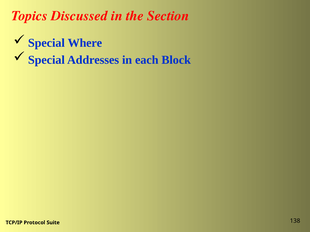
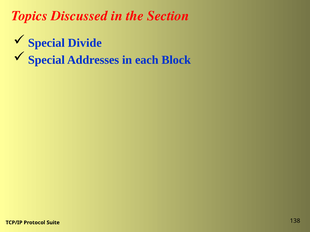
Where: Where -> Divide (85, 43)
